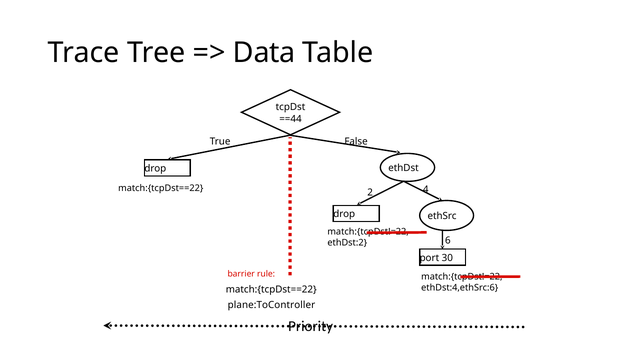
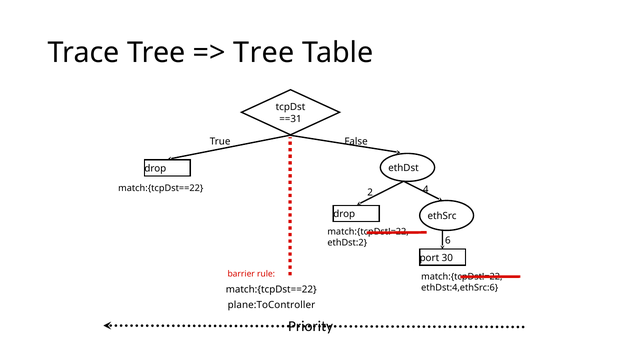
Data: Data -> Tree (264, 53)
==44: ==44 -> ==31 (290, 119)
